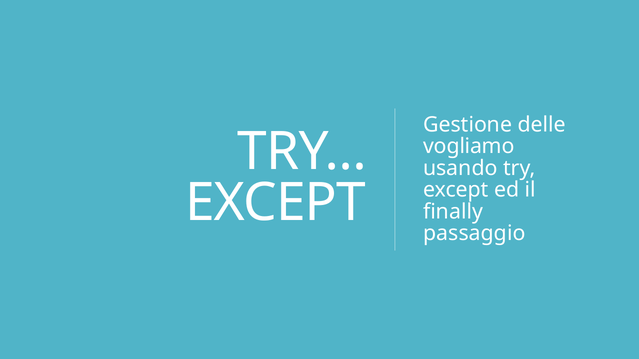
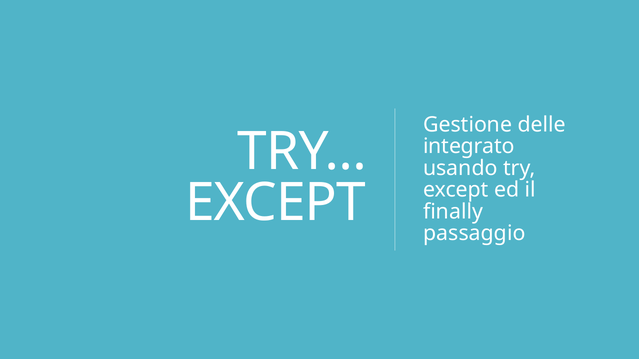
vogliamo: vogliamo -> integrato (469, 147)
